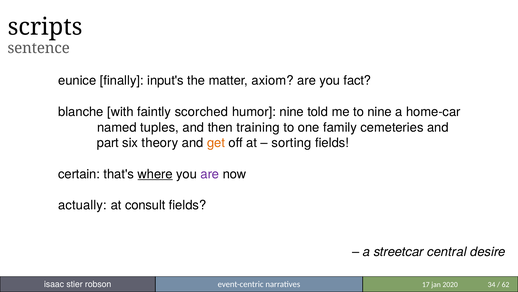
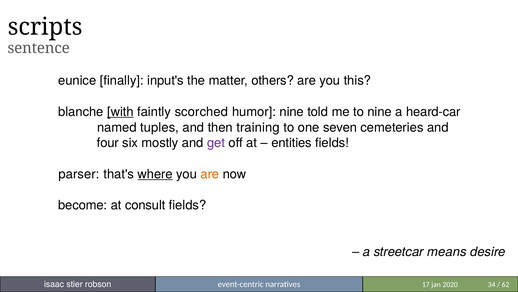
axiom: axiom -> others (273, 81)
fact: fact -> this (357, 81)
with underline: none -> present (120, 112)
home-car: home-car -> heard-car (433, 112)
family: family -> seven (340, 127)
part: part -> four (108, 143)
theory: theory -> mostly (160, 143)
get colour: orange -> purple (216, 143)
sorting: sorting -> entities (292, 143)
certain: certain -> parser (79, 174)
are colour: purple -> orange (210, 174)
actually: actually -> become (83, 205)
central: central -> means (447, 251)
